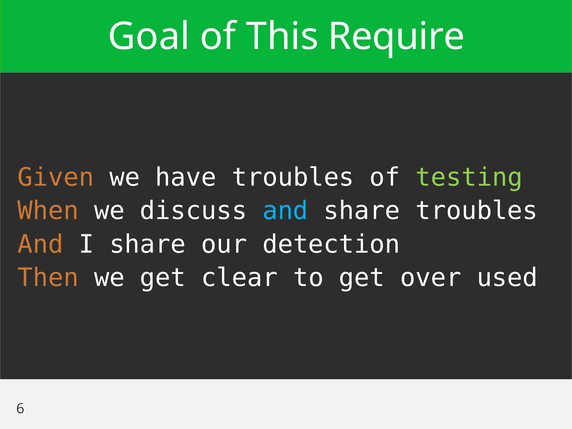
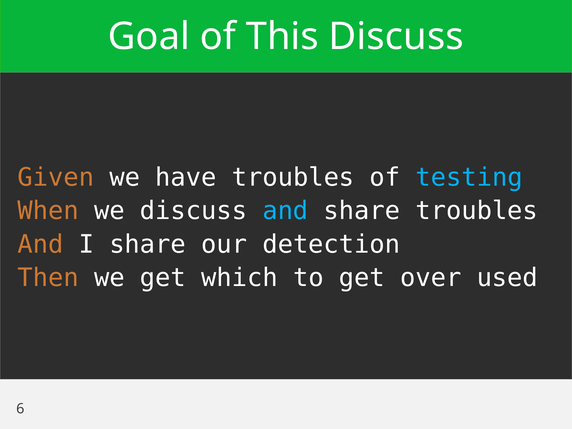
This Require: Require -> Discuss (396, 37)
testing colour: light green -> light blue (469, 177)
clear: clear -> which (239, 278)
